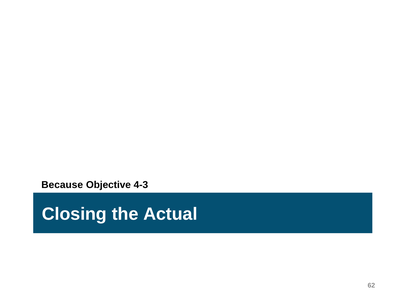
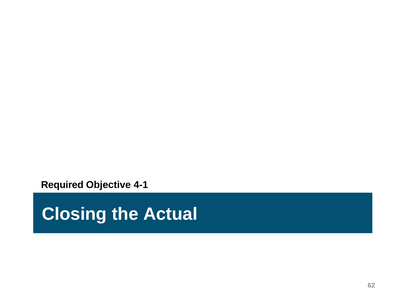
Because: Because -> Required (62, 185)
4-3: 4-3 -> 4-1 (141, 185)
